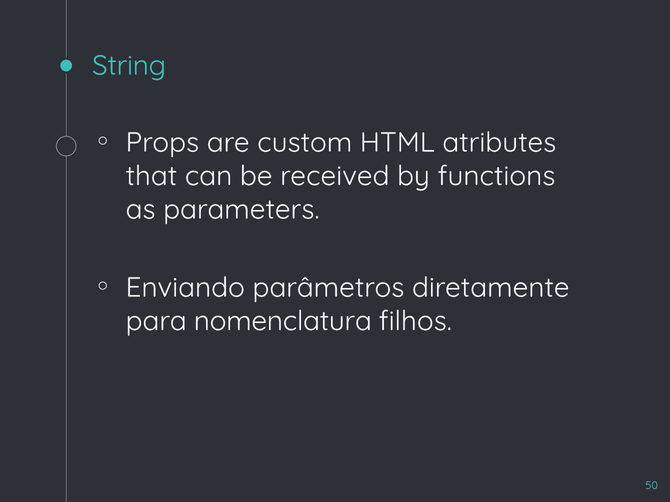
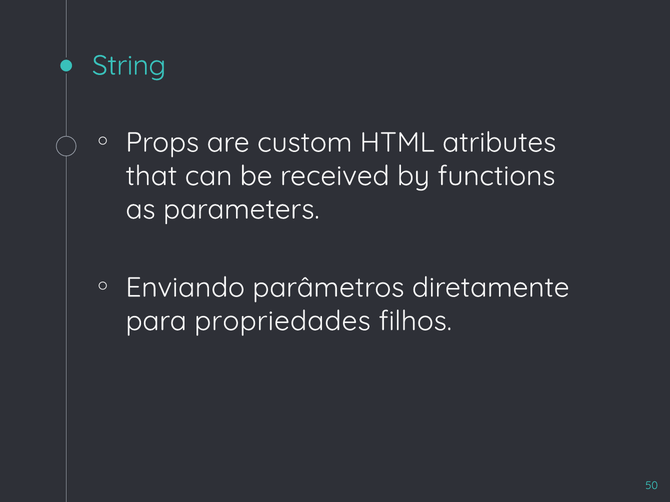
nomenclatura: nomenclatura -> propriedades (283, 321)
